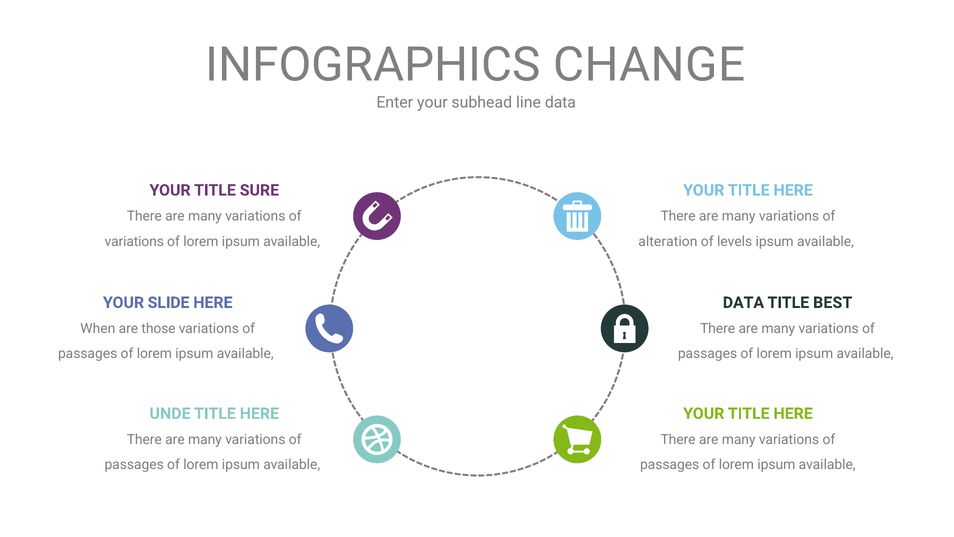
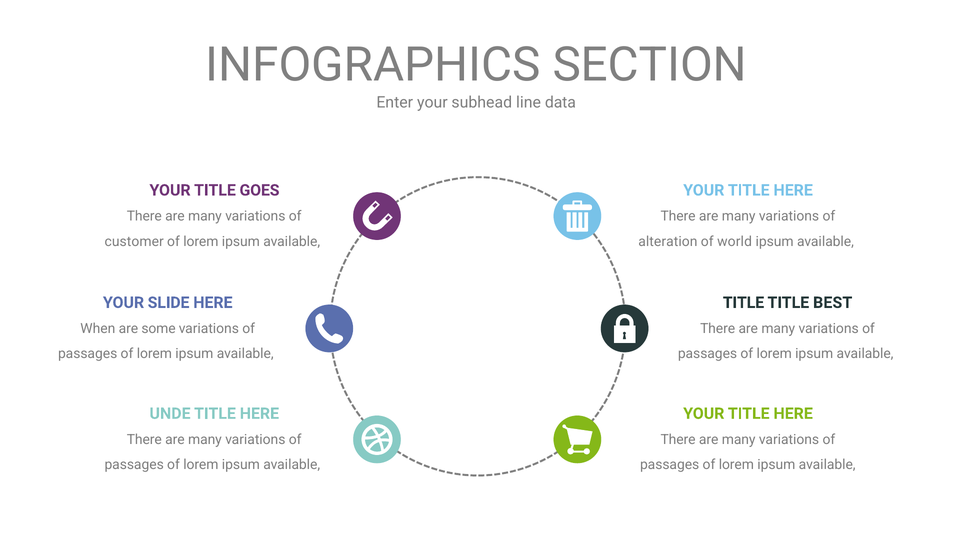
CHANGE: CHANGE -> SECTION (650, 65)
SURE: SURE -> GOES (259, 190)
variations: variations -> customer (134, 241)
levels: levels -> world (735, 241)
DATA: DATA -> TITLE (743, 302)
those: those -> some (159, 329)
